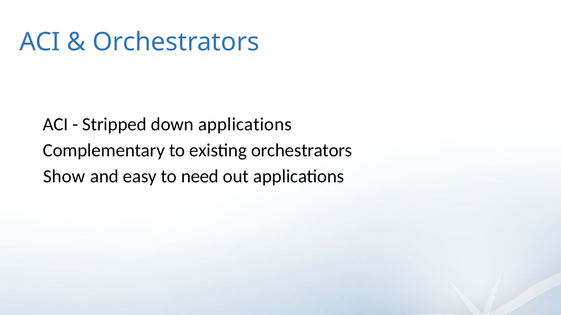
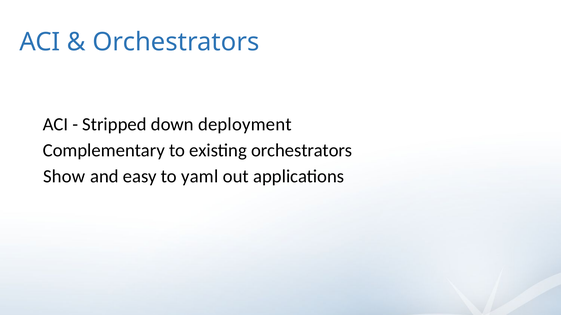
down applications: applications -> deployment (245, 124)
need: need -> yaml (200, 177)
